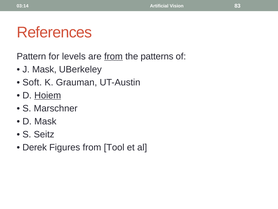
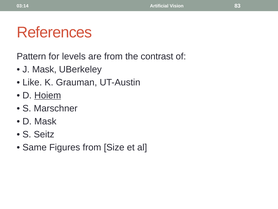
from underline: present -> none (113, 56)
patterns: patterns -> contrast (157, 56)
Soft: Soft -> Like (32, 82)
Derek: Derek -> Same (35, 147)
Tool: Tool -> Size (114, 147)
